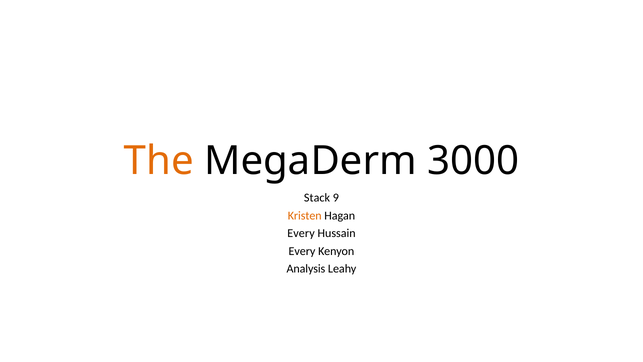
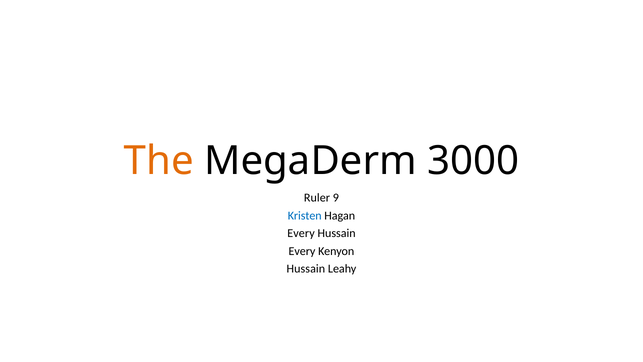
Stack: Stack -> Ruler (317, 198)
Kristen colour: orange -> blue (305, 216)
Analysis: Analysis -> Hussain (306, 269)
